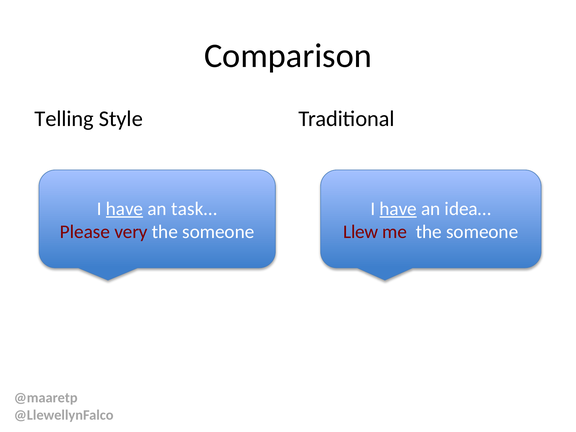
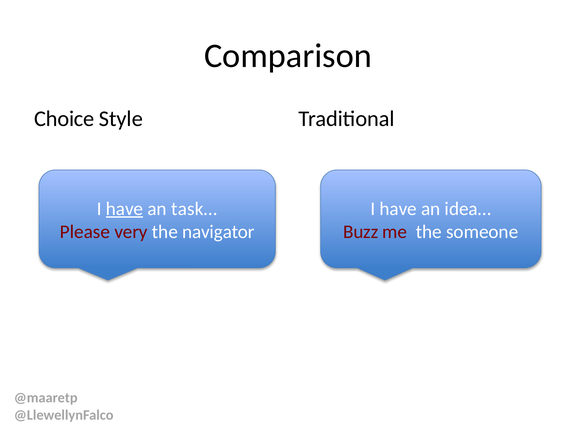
Telling: Telling -> Choice (64, 119)
have underline: present -> none (398, 209)
someone: someone -> navigator (218, 232)
Llew: Llew -> Buzz (361, 232)
